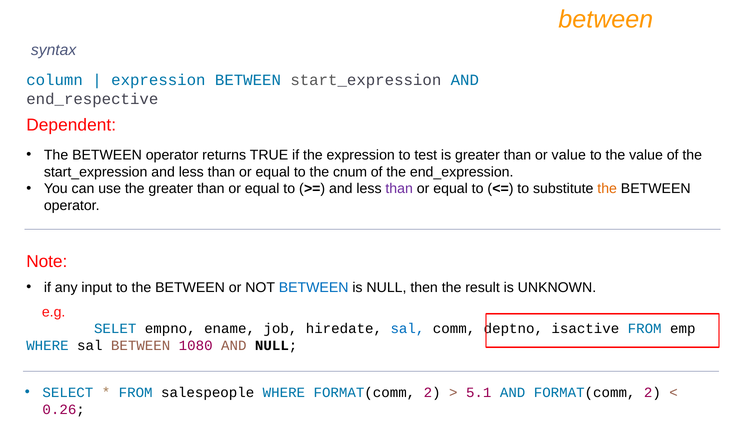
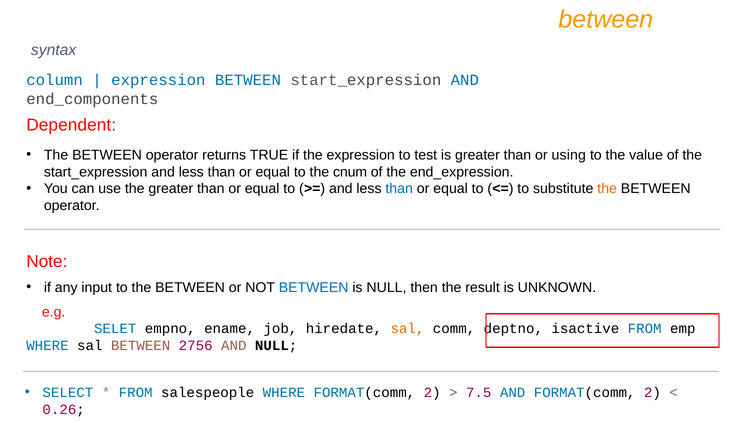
end_respective: end_respective -> end_components (92, 99)
or value: value -> using (569, 155)
than colour: purple -> blue (399, 189)
sal colour: blue -> orange (407, 329)
1080: 1080 -> 2756 (196, 346)
5.1: 5.1 -> 7.5 (479, 393)
